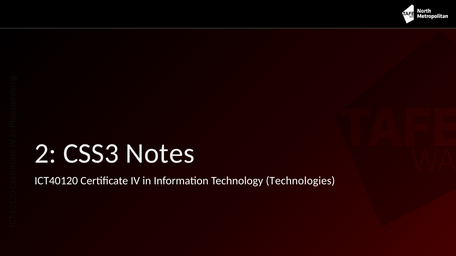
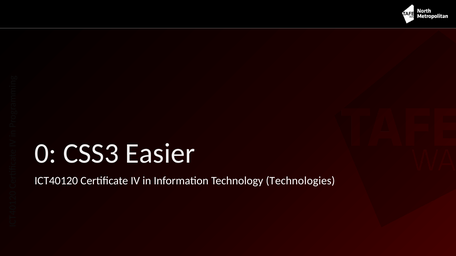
2: 2 -> 0 (46, 154)
Notes: Notes -> Easier (160, 154)
